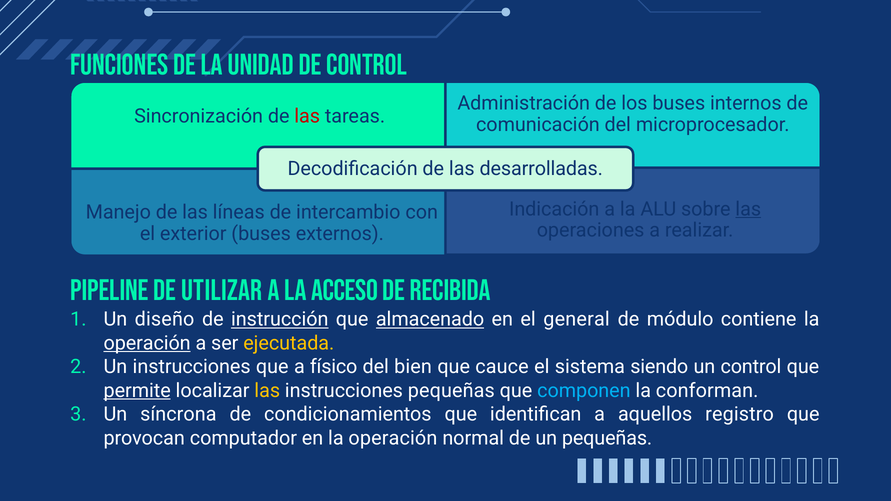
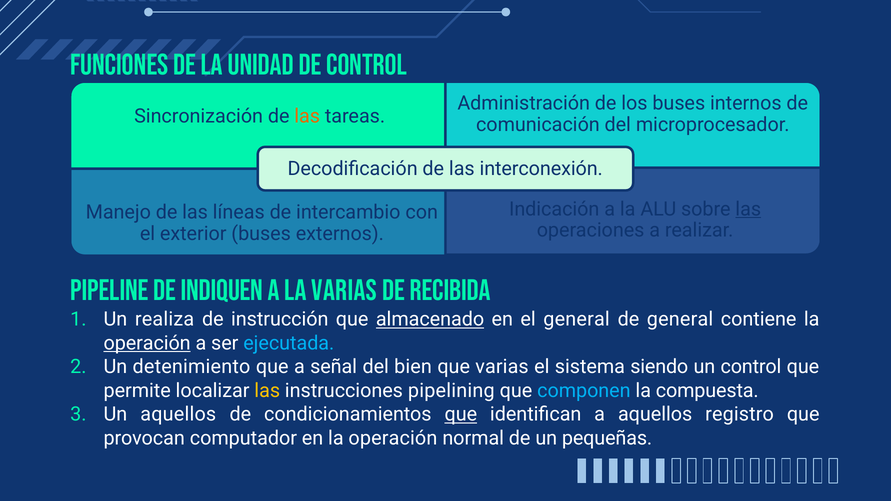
las colour: red -> orange (307, 116)
desarrolladas: desarrolladas -> interconexión (541, 169)
utilizar: utilizar -> indiquen (222, 291)
la acceso: acceso -> varias (344, 291)
diseño: diseño -> realiza (165, 320)
instrucción underline: present -> none (280, 320)
de módulo: módulo -> general (680, 320)
ejecutada colour: yellow -> light blue (289, 343)
Un instrucciones: instrucciones -> detenimiento (191, 367)
físico: físico -> señal (334, 367)
que cauce: cauce -> varias (502, 367)
permite underline: present -> none (137, 391)
instrucciones pequeñas: pequeñas -> pipelining (451, 391)
conforman: conforman -> compuesta (707, 391)
Un síncrona: síncrona -> aquellos (178, 415)
que underline: none -> present (461, 415)
